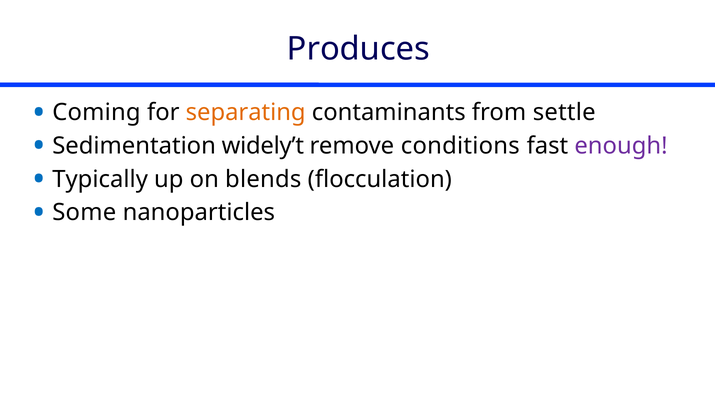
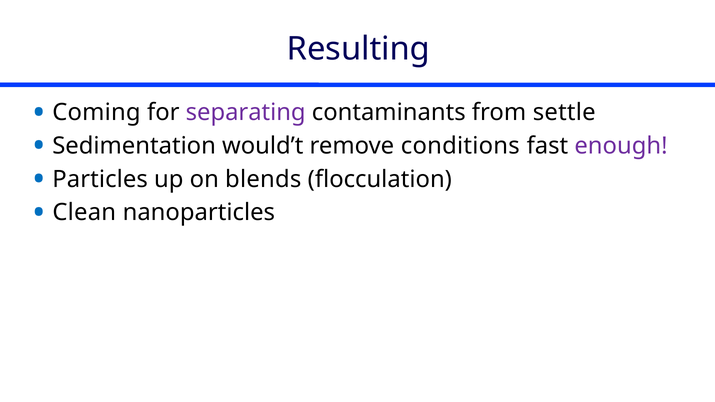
Produces: Produces -> Resulting (358, 49)
separating colour: orange -> purple (246, 112)
widely’t: widely’t -> would’t (263, 146)
Typically: Typically -> Particles (100, 179)
Some: Some -> Clean (84, 213)
